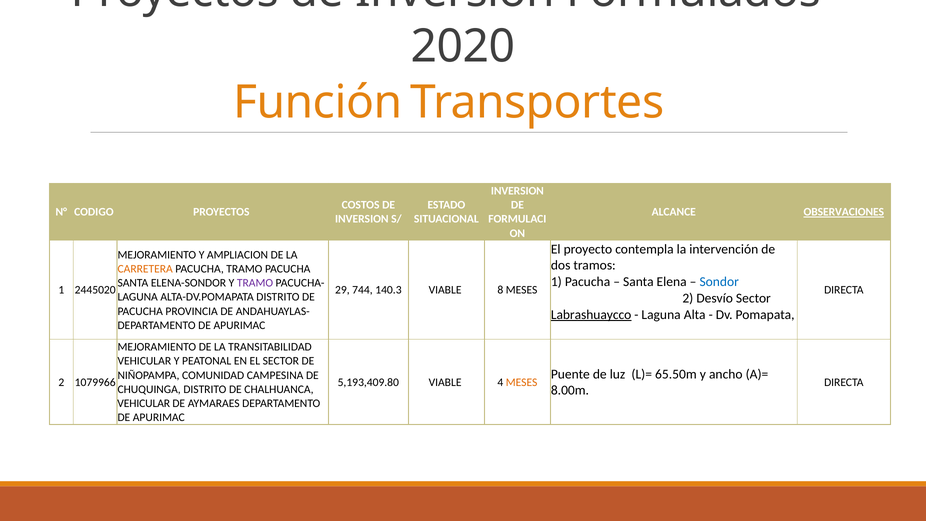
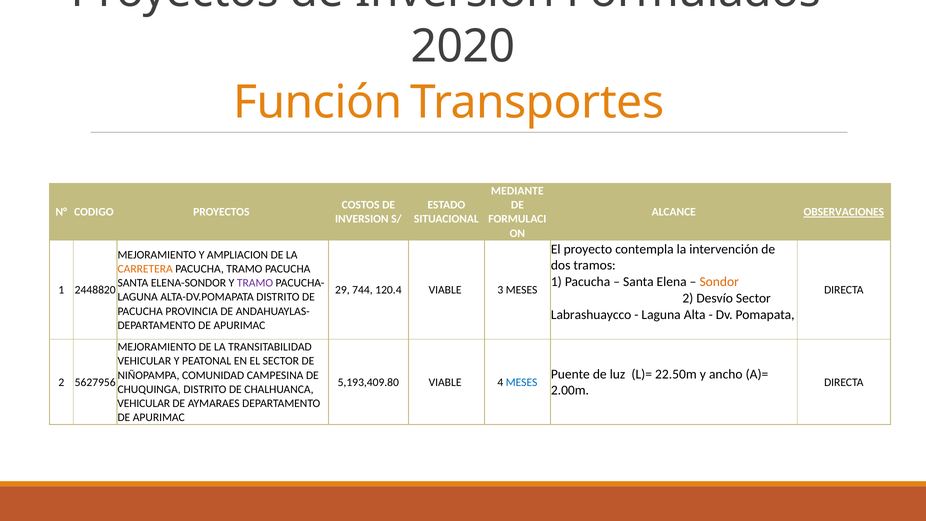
INVERSION: INVERSION -> MEDIANTE (517, 191)
Sondor colour: blue -> orange (719, 282)
2445020: 2445020 -> 2448820 (95, 290)
140.3: 140.3 -> 120.4 (388, 290)
8: 8 -> 3 (500, 290)
Labrashuaycco underline: present -> none (591, 315)
65.50m: 65.50m -> 22.50m (676, 374)
1079966: 1079966 -> 5627956 (95, 382)
MESES colour: orange -> blue (522, 382)
8.00m: 8.00m -> 2.00m (570, 390)
